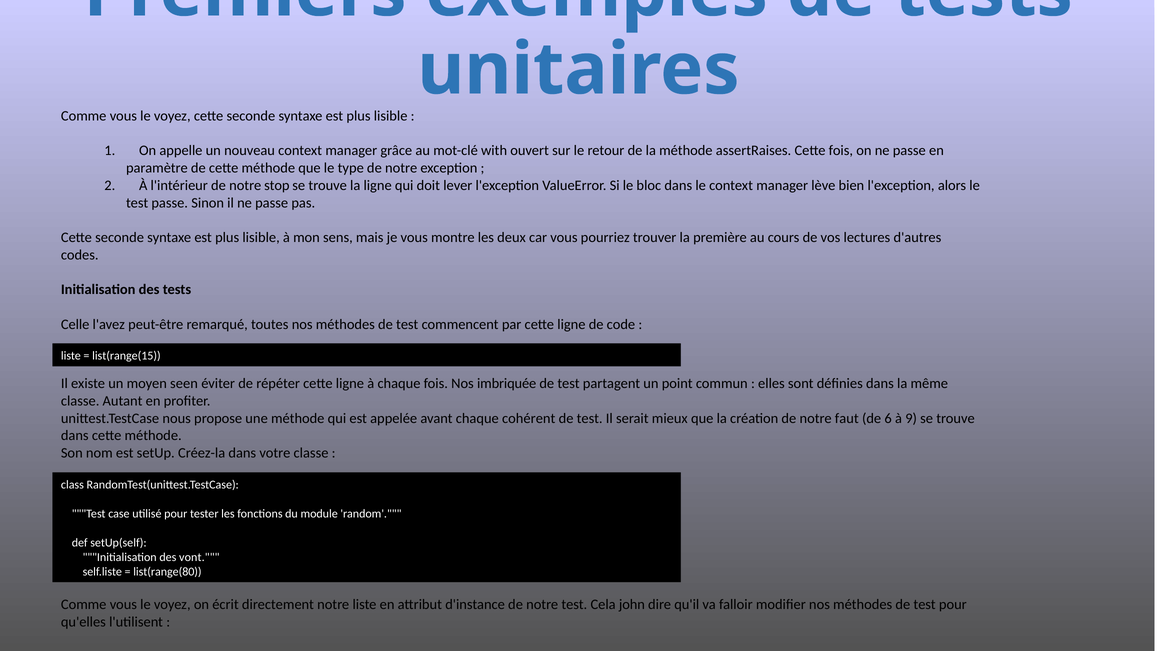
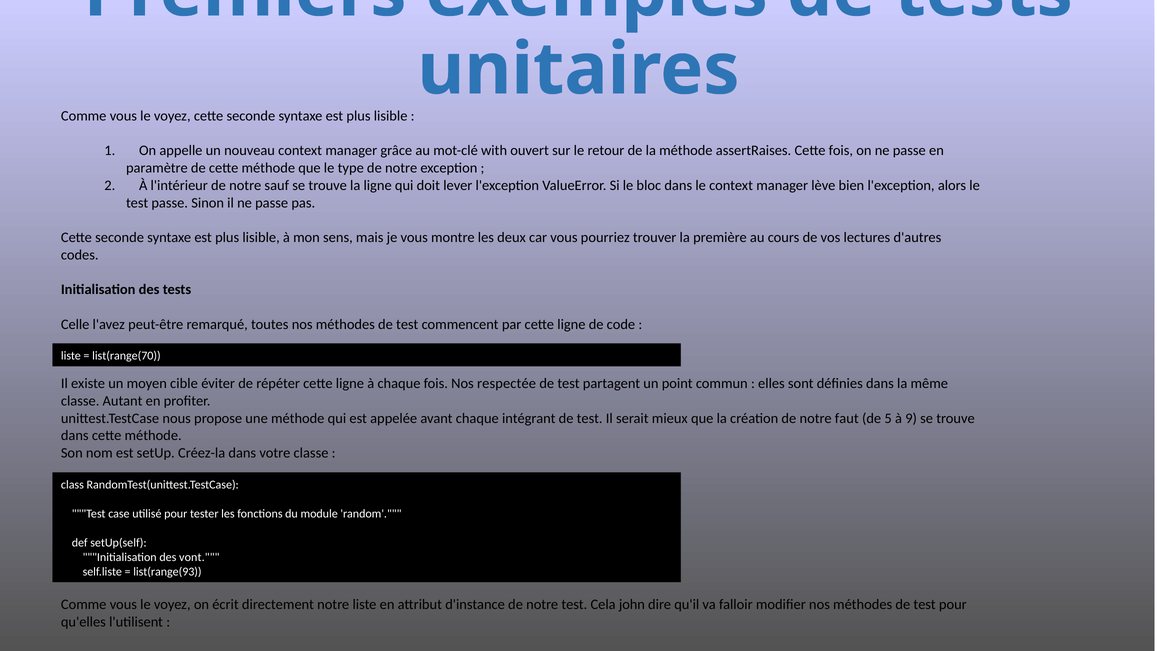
stop: stop -> sauf (277, 185)
list(range(15: list(range(15 -> list(range(70 (126, 356)
seen: seen -> cible (184, 383)
imbriquée: imbriquée -> respectée (507, 383)
cohérent: cohérent -> intégrant (529, 418)
6: 6 -> 5 (888, 418)
list(range(80: list(range(80 -> list(range(93 (167, 571)
